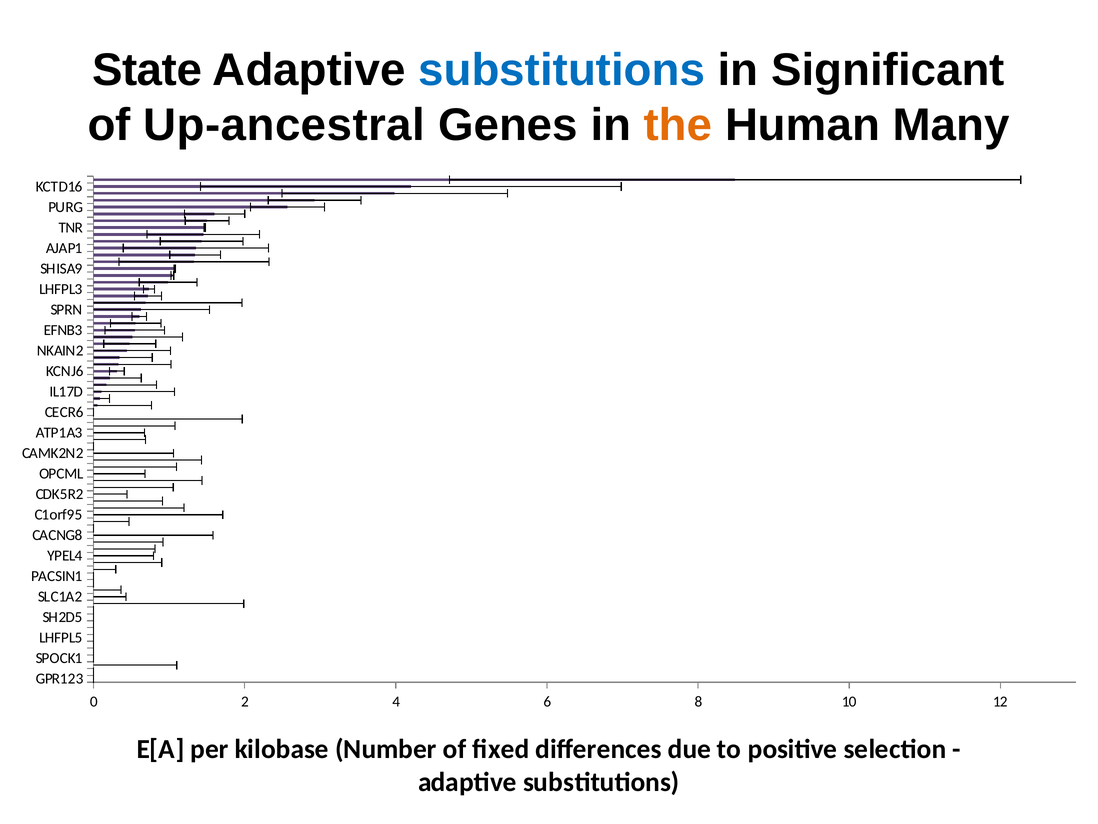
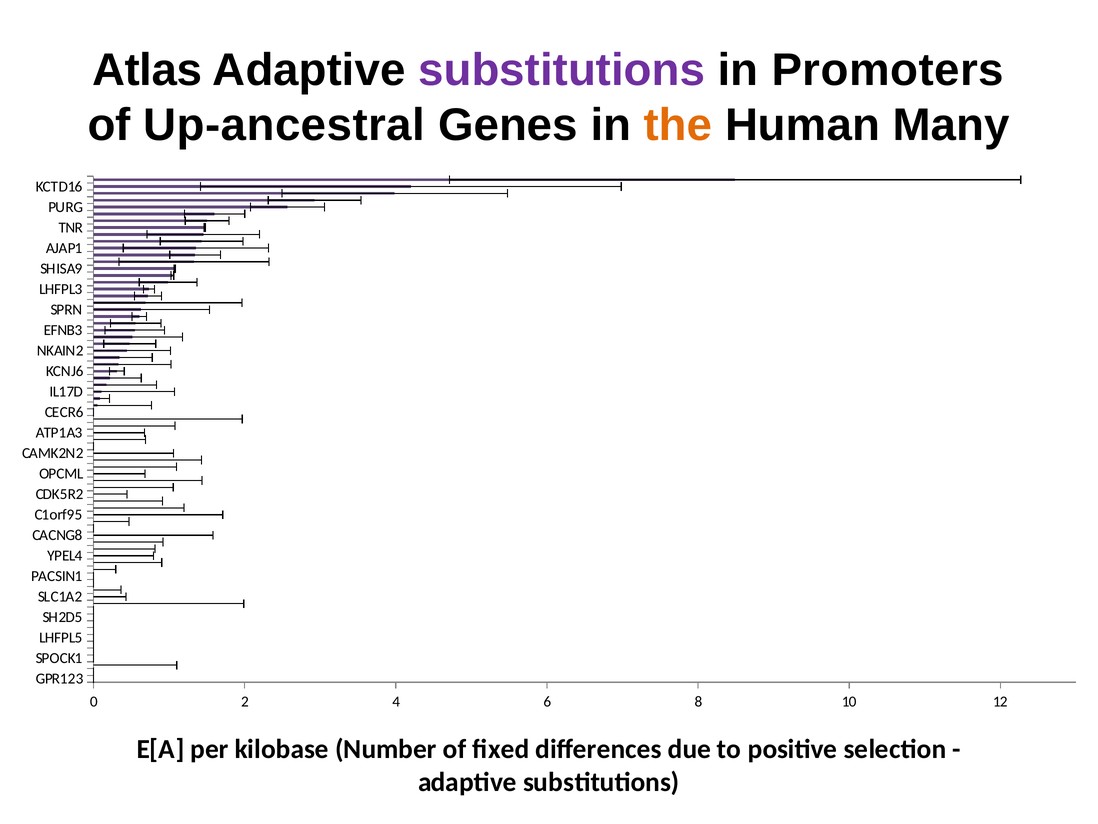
State: State -> Atlas (147, 70)
substitutions colour: blue -> purple (562, 70)
Significant: Significant -> Promoters (888, 70)
